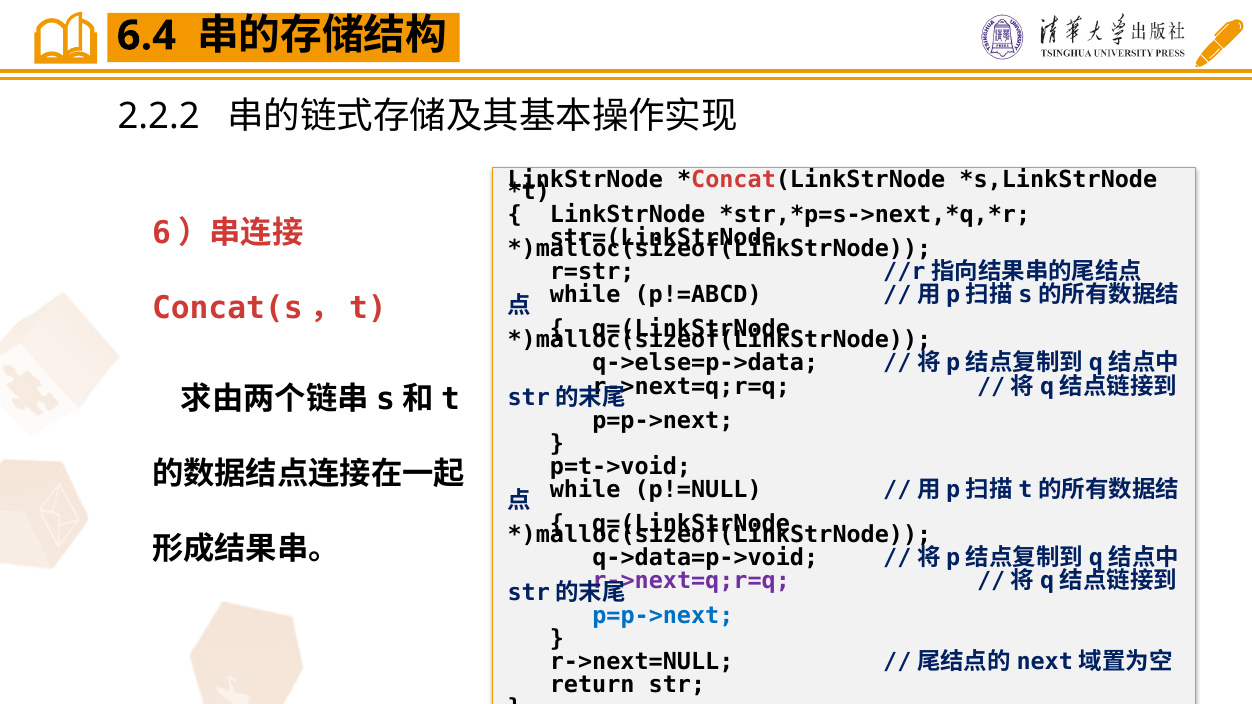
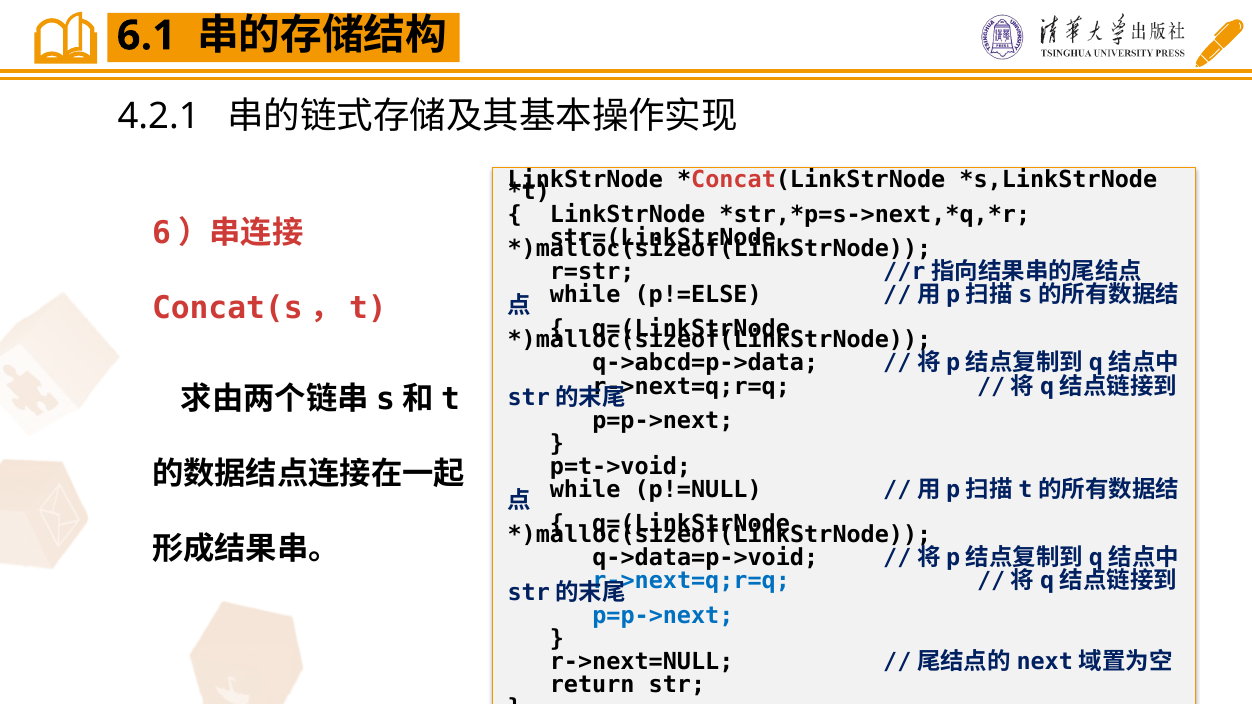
6.4: 6.4 -> 6.1 (146, 36)
2.2.2: 2.2.2 -> 4.2.1 (159, 117)
p!=ABCD: p!=ABCD -> p!=ELSE (698, 295)
q->else=p->data: q->else=p->data -> q->abcd=p->data (705, 363)
r->next=q;r=q colour: purple -> blue (691, 581)
